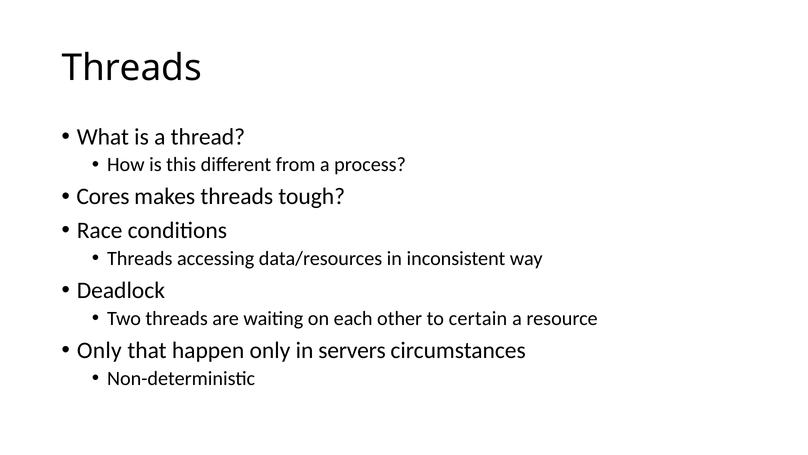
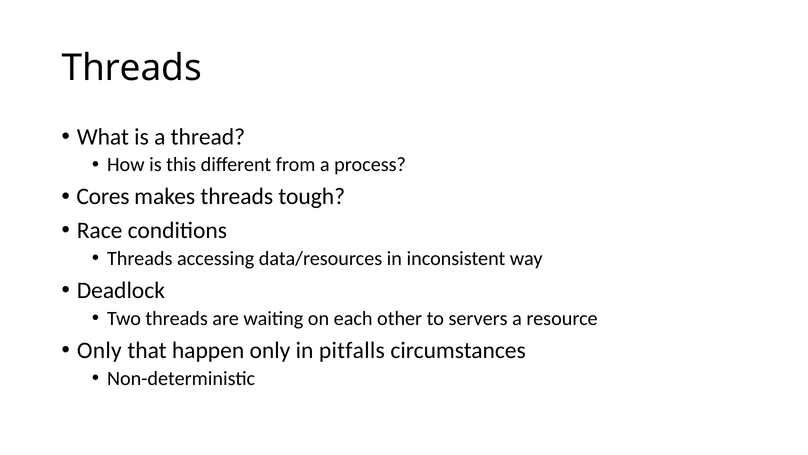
certain: certain -> servers (478, 318)
servers: servers -> pitfalls (352, 350)
